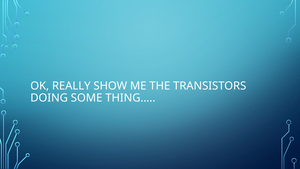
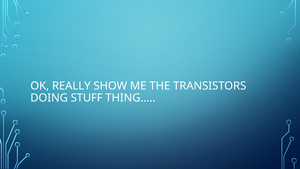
SOME: SOME -> STUFF (87, 98)
